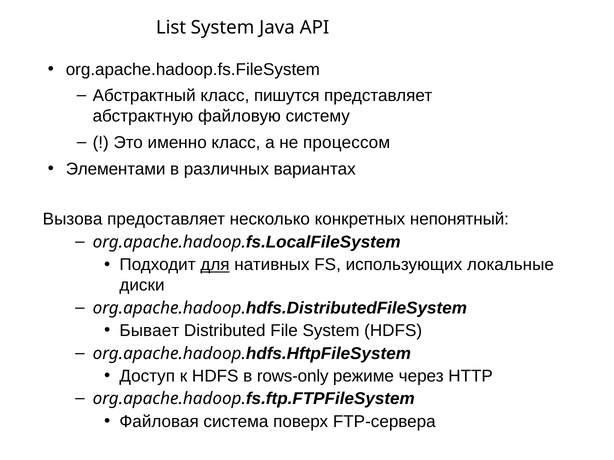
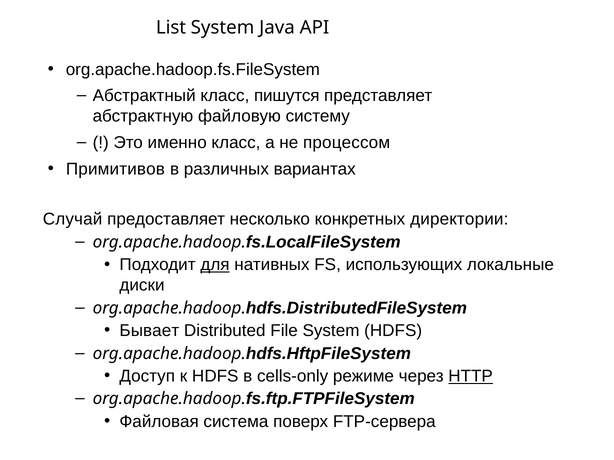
Элементами: Элементами -> Примитивов (115, 169)
Вызова: Вызова -> Случай (73, 219)
непонятный: непонятный -> директории (459, 219)
rows-only: rows-only -> cells-only (293, 376)
HTTP underline: none -> present (471, 376)
